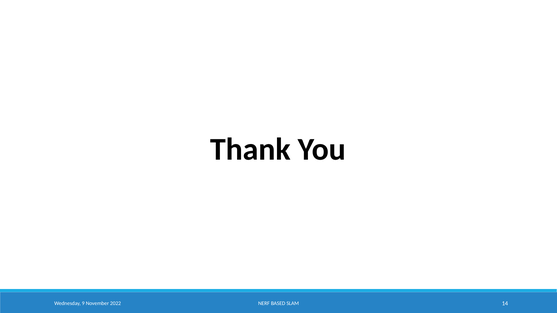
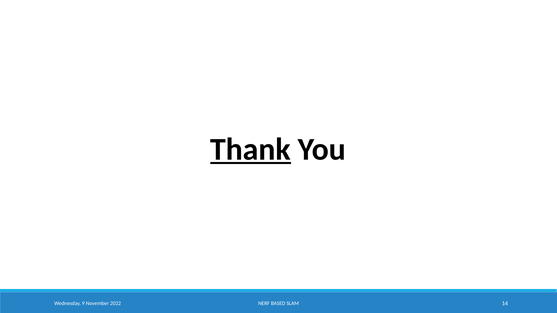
Thank underline: none -> present (251, 150)
